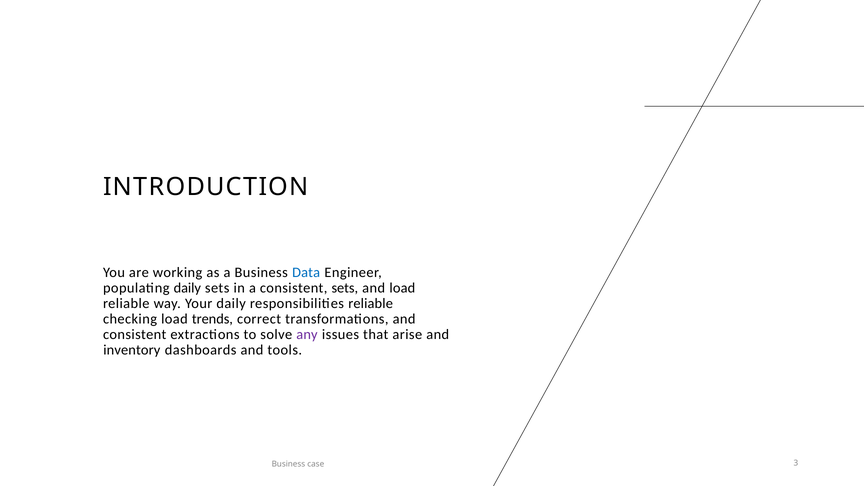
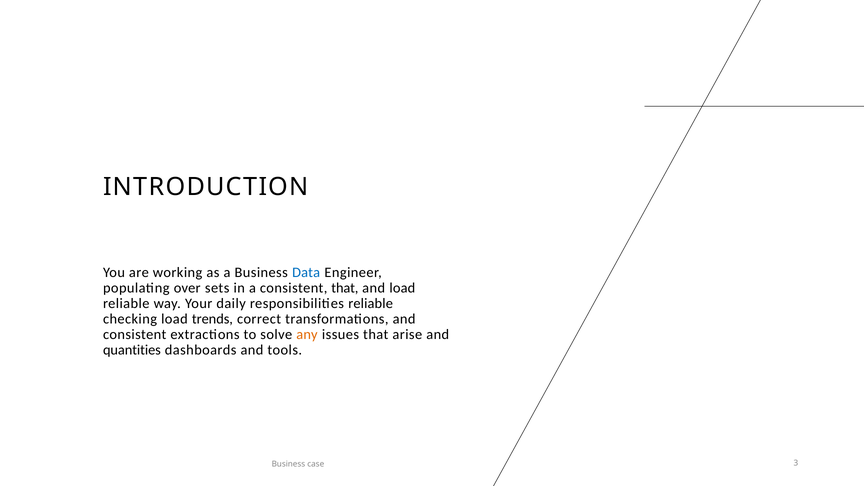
populating daily: daily -> over (187, 288)
consistent sets: sets -> that (345, 288)
any colour: purple -> orange (307, 334)
inventory: inventory -> quantities (132, 350)
